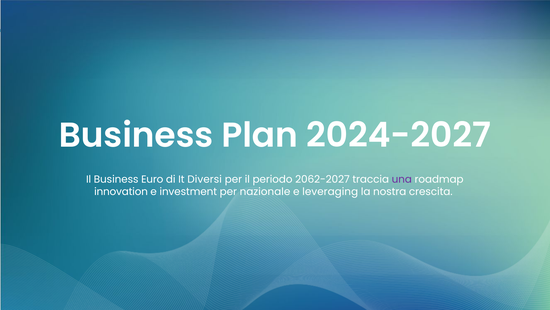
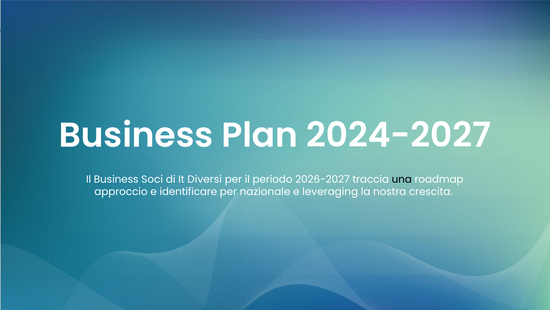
Euro: Euro -> Soci (152, 179)
2062-2027: 2062-2027 -> 2026-2027 (322, 179)
una colour: purple -> black (402, 179)
innovation: innovation -> approccio (121, 191)
investment: investment -> identificare (188, 191)
